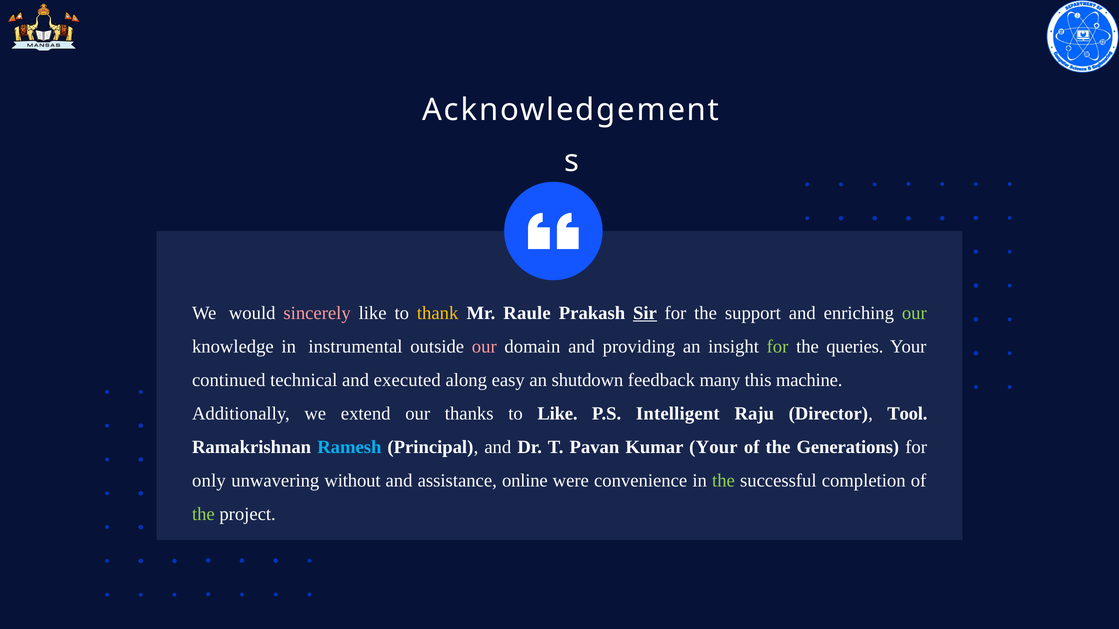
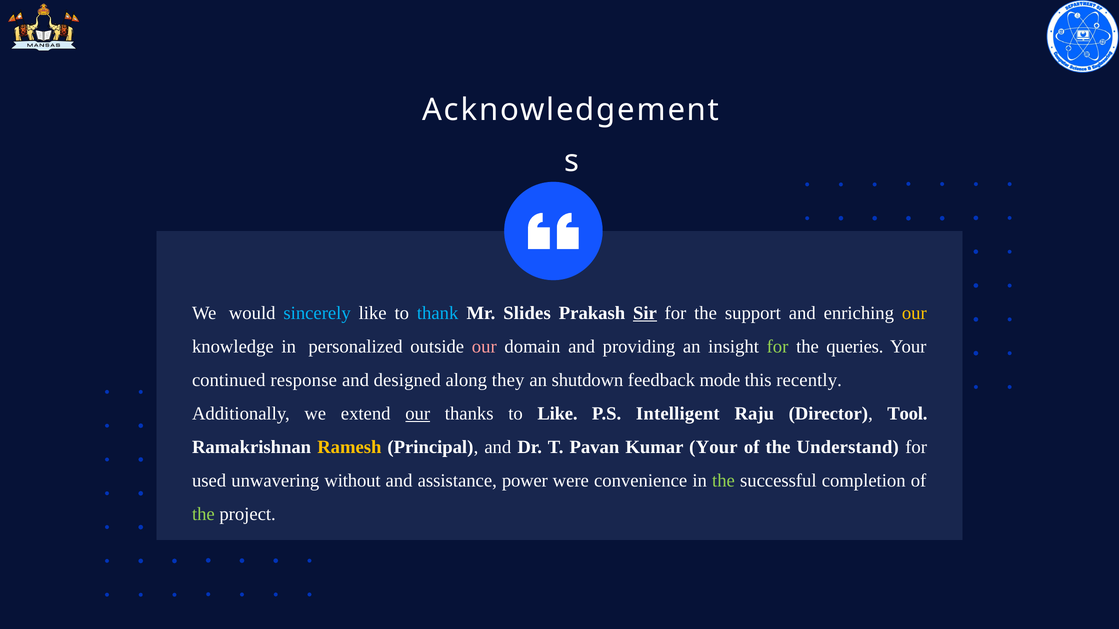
sincerely colour: pink -> light blue (317, 313)
thank colour: yellow -> light blue (438, 313)
Raule: Raule -> Slides (527, 313)
our colour: light green -> yellow (914, 313)
instrumental: instrumental -> personalized (356, 347)
technical: technical -> response (304, 380)
executed: executed -> designed (407, 380)
easy: easy -> they (508, 380)
many: many -> mode (720, 380)
machine: machine -> recently (809, 380)
our underline: none -> present (418, 414)
Ramesh colour: light blue -> yellow (349, 447)
Generations: Generations -> Understand (848, 447)
only: only -> used (209, 481)
online: online -> power (525, 481)
